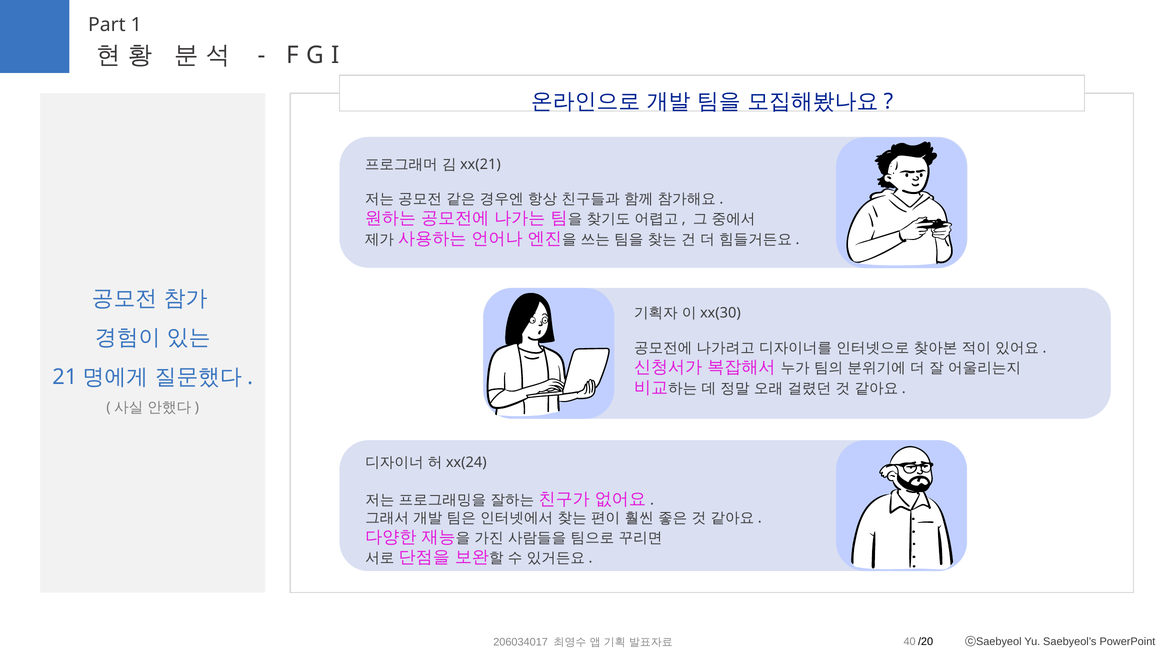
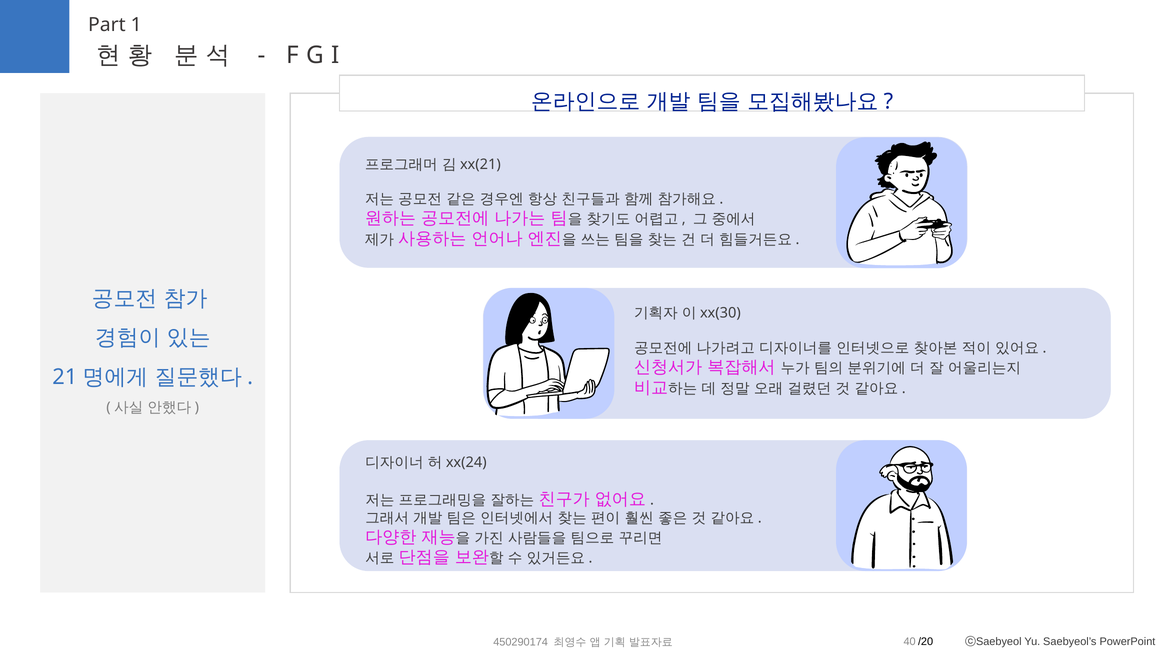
206034017: 206034017 -> 450290174 (521, 642)
